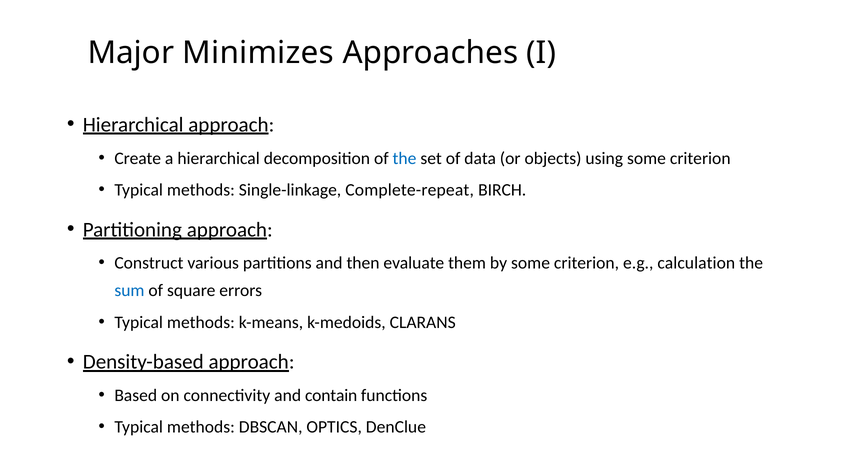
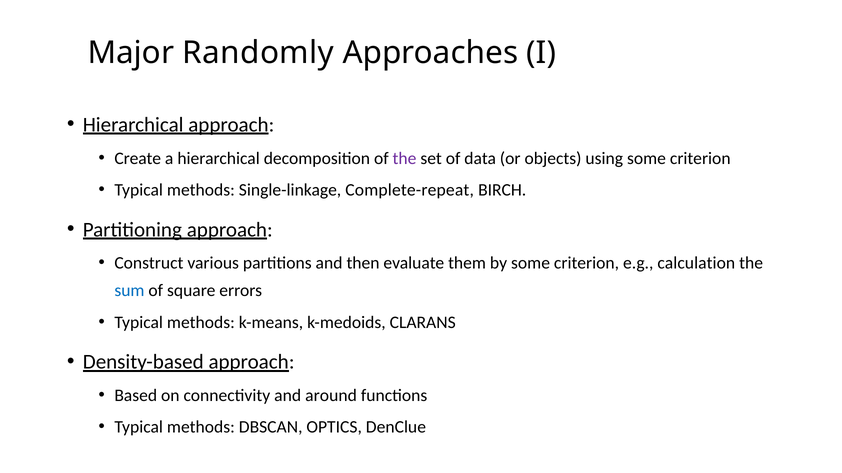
Minimizes: Minimizes -> Randomly (258, 53)
the colour: blue -> purple (405, 158)
contain: contain -> around (331, 396)
